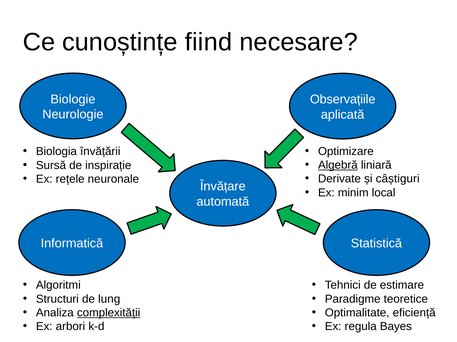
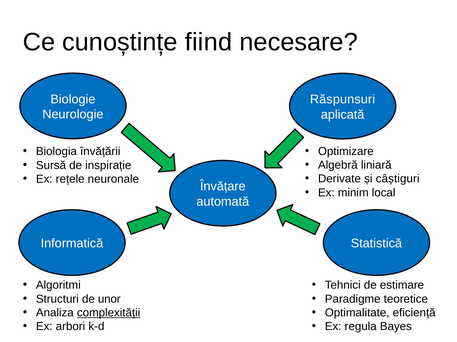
Observațiile: Observațiile -> Răspunsuri (343, 100)
Algebră underline: present -> none (338, 165)
lung: lung -> unor (109, 299)
